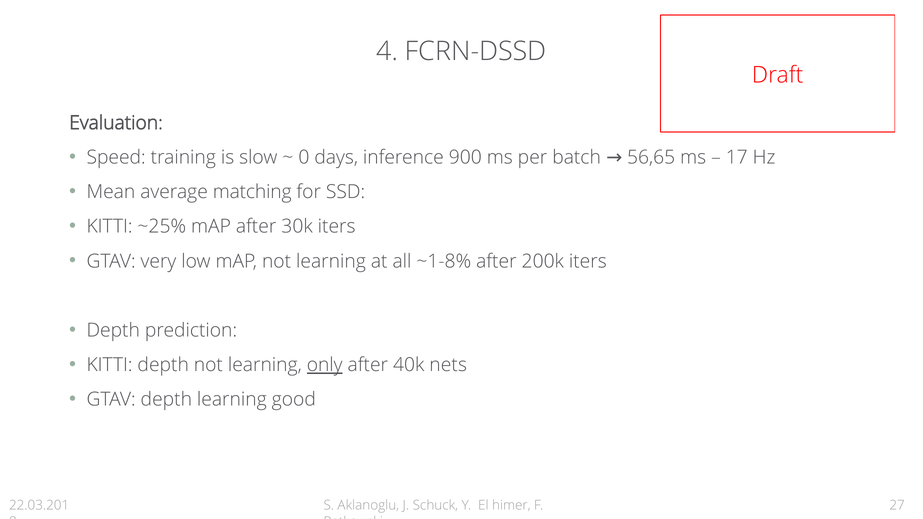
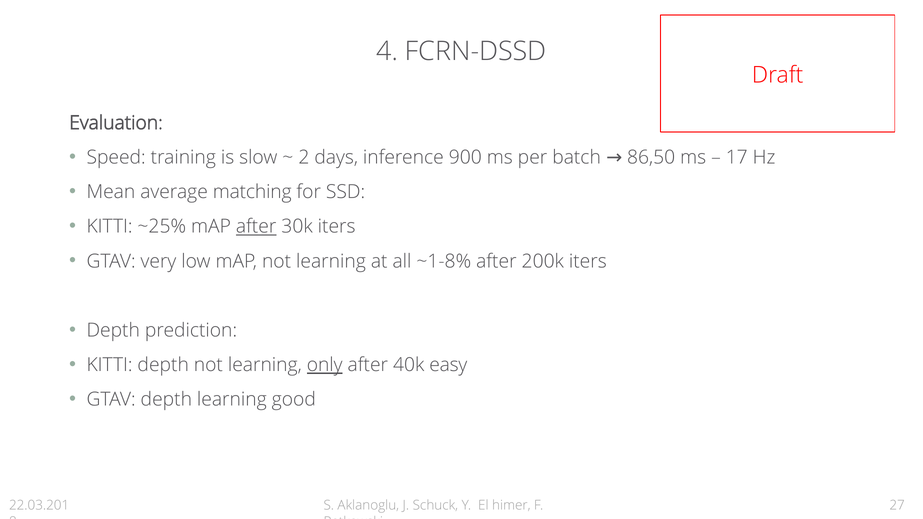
0: 0 -> 2 (304, 157)
56,65: 56,65 -> 86,50 (651, 157)
after underline: none -> present (256, 227)
nets: nets -> easy (448, 365)
